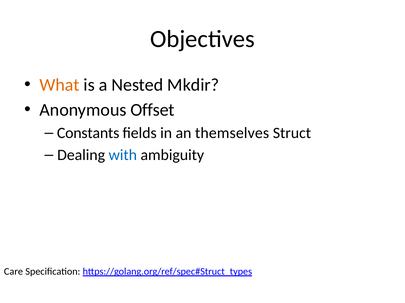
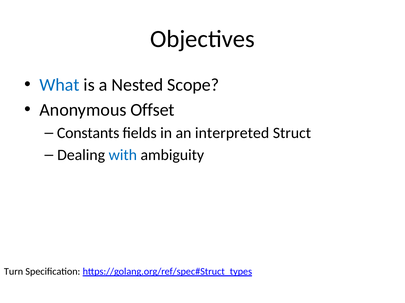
What colour: orange -> blue (59, 85)
Mkdir: Mkdir -> Scope (193, 85)
themselves: themselves -> interpreted (232, 133)
Care: Care -> Turn (14, 272)
